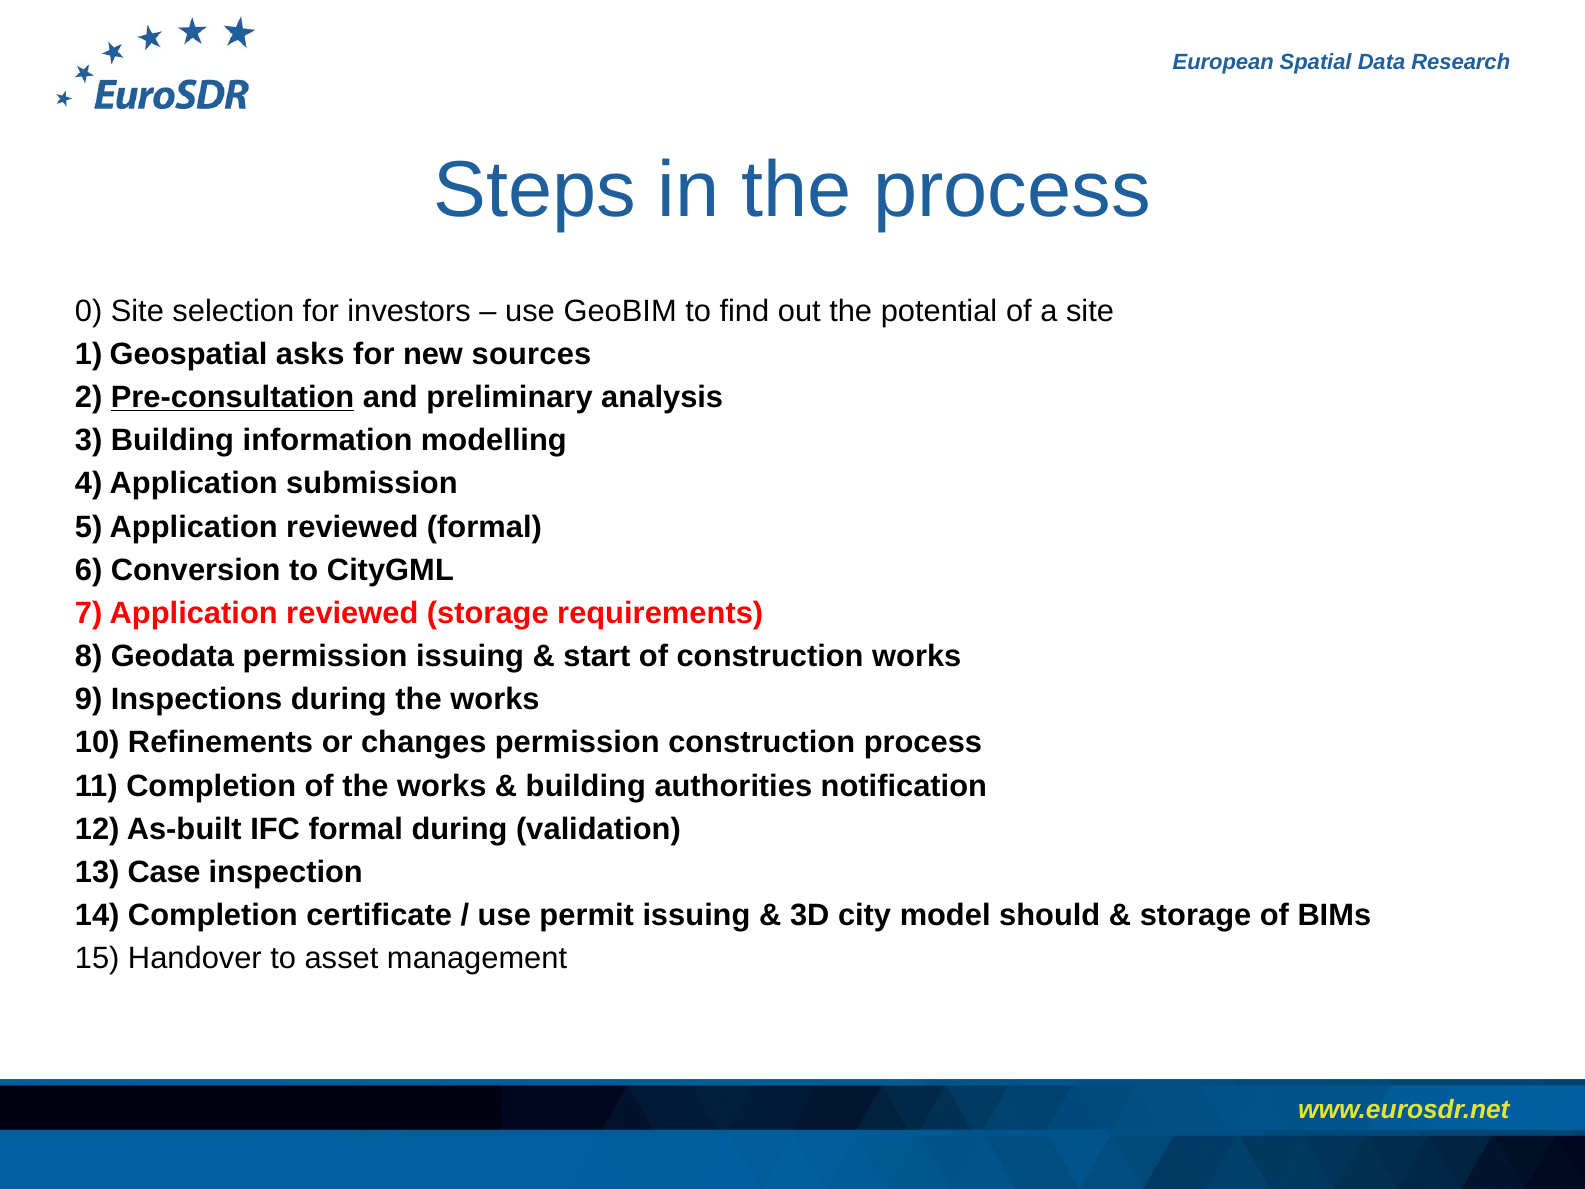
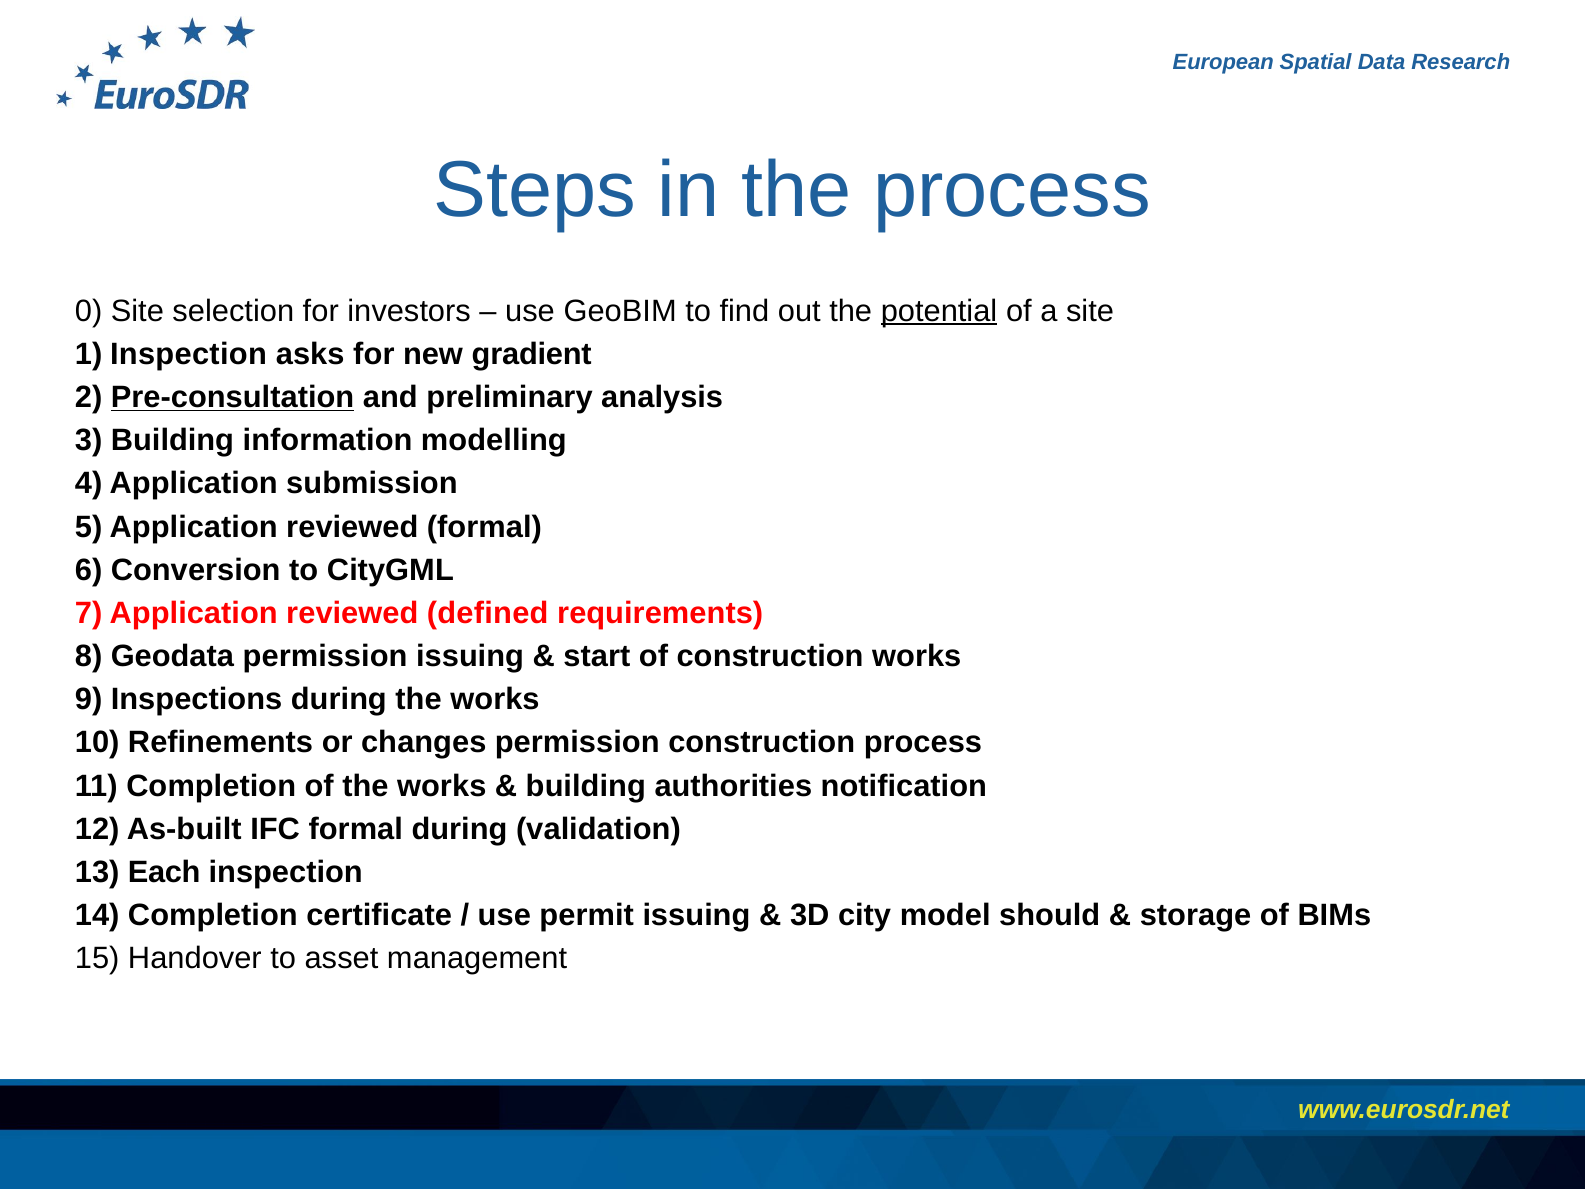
potential underline: none -> present (939, 311)
1 Geospatial: Geospatial -> Inspection (188, 354)
sources: sources -> gradient (532, 354)
reviewed storage: storage -> defined (488, 613)
Case: Case -> Each (164, 872)
